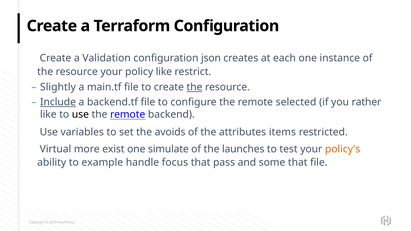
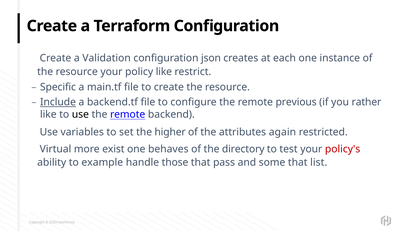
Slightly: Slightly -> Specific (58, 87)
the underline: present -> none (194, 87)
selected: selected -> previous (296, 102)
avoids: avoids -> higher (170, 132)
items: items -> again (282, 132)
simulate: simulate -> behaves (168, 149)
launches: launches -> directory (243, 149)
policy's colour: orange -> red (343, 149)
focus: focus -> those (175, 163)
that file: file -> list (319, 163)
